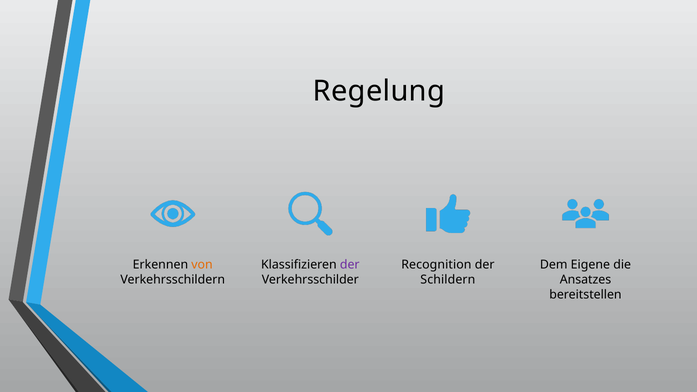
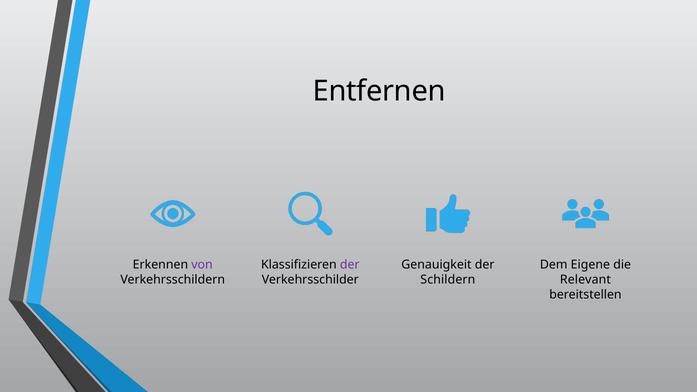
Regelung: Regelung -> Entfernen (379, 91)
von colour: orange -> purple (202, 265)
Recognition: Recognition -> Genauigkeit (436, 265)
Ansatzes: Ansatzes -> Relevant (585, 280)
